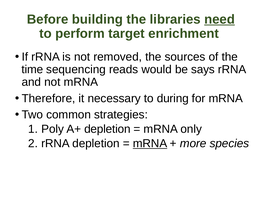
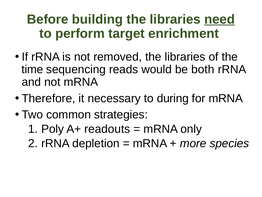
removed the sources: sources -> libraries (185, 57)
says: says -> both (203, 69)
A+ depletion: depletion -> readouts (107, 129)
mRNA underline: present -> none (150, 143)
